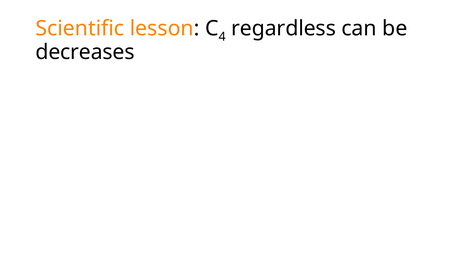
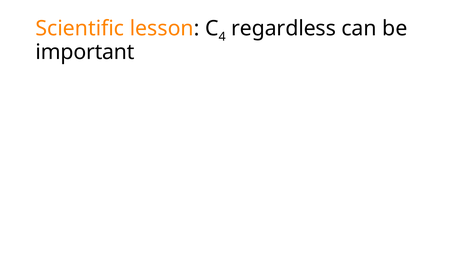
decreases: decreases -> important (85, 52)
